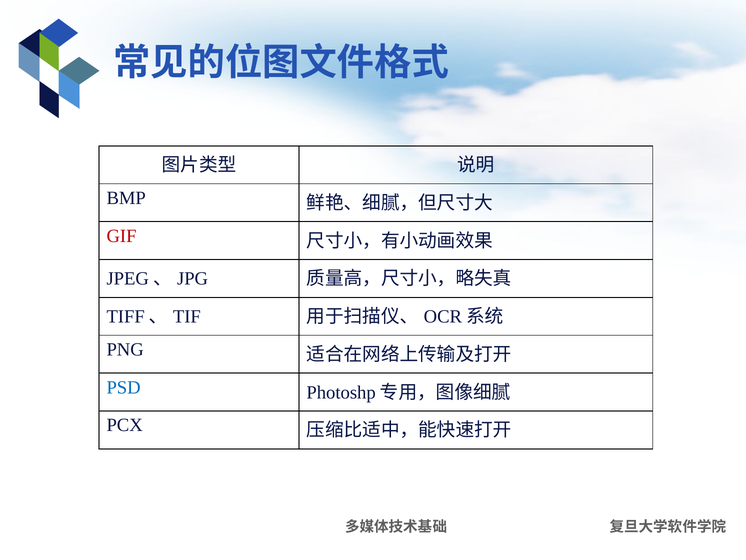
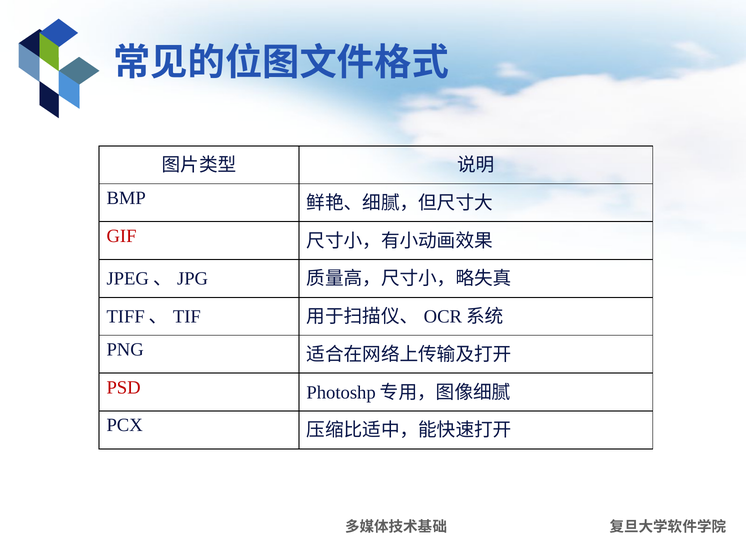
PSD colour: blue -> red (124, 387)
